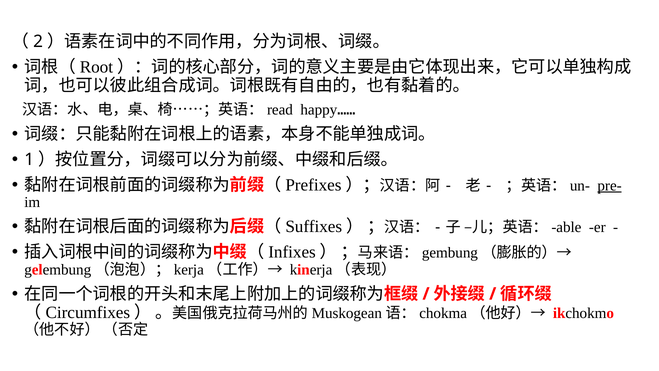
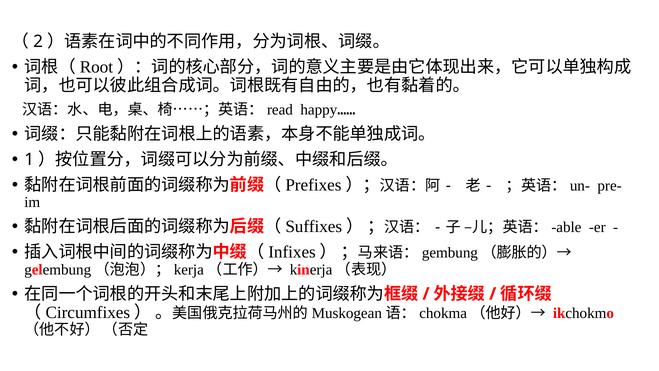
pre- underline: present -> none (610, 186)
